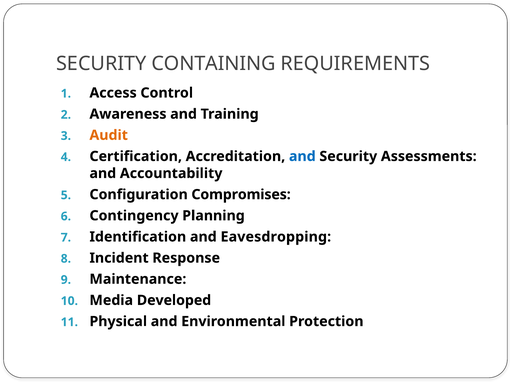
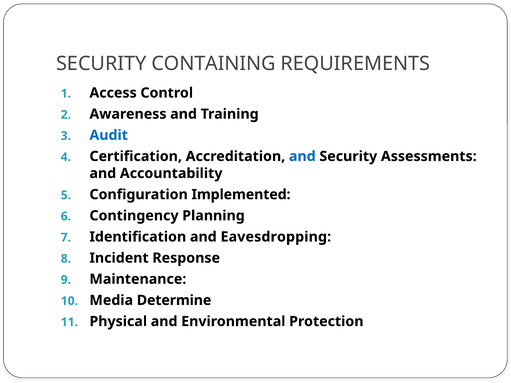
Audit colour: orange -> blue (109, 135)
Compromises: Compromises -> Implemented (241, 195)
Developed: Developed -> Determine (174, 300)
